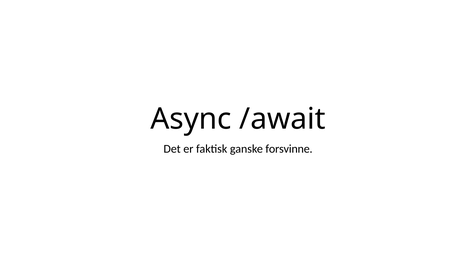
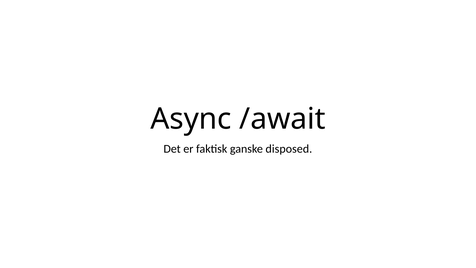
forsvinne: forsvinne -> disposed (289, 149)
